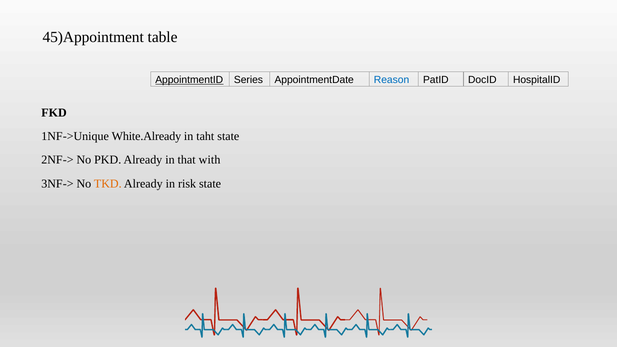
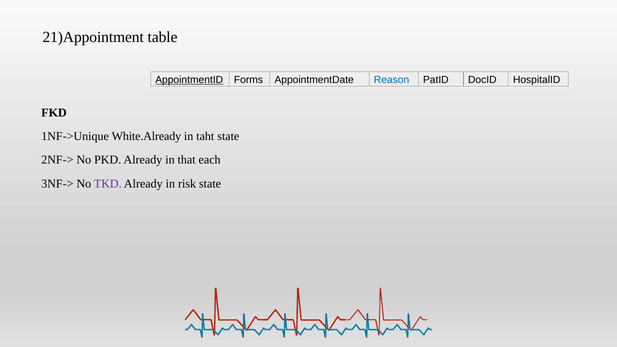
45)Appointment: 45)Appointment -> 21)Appointment (93, 37)
Series: Series -> Forms (248, 80)
with: with -> each (210, 160)
TKD colour: orange -> purple (108, 184)
